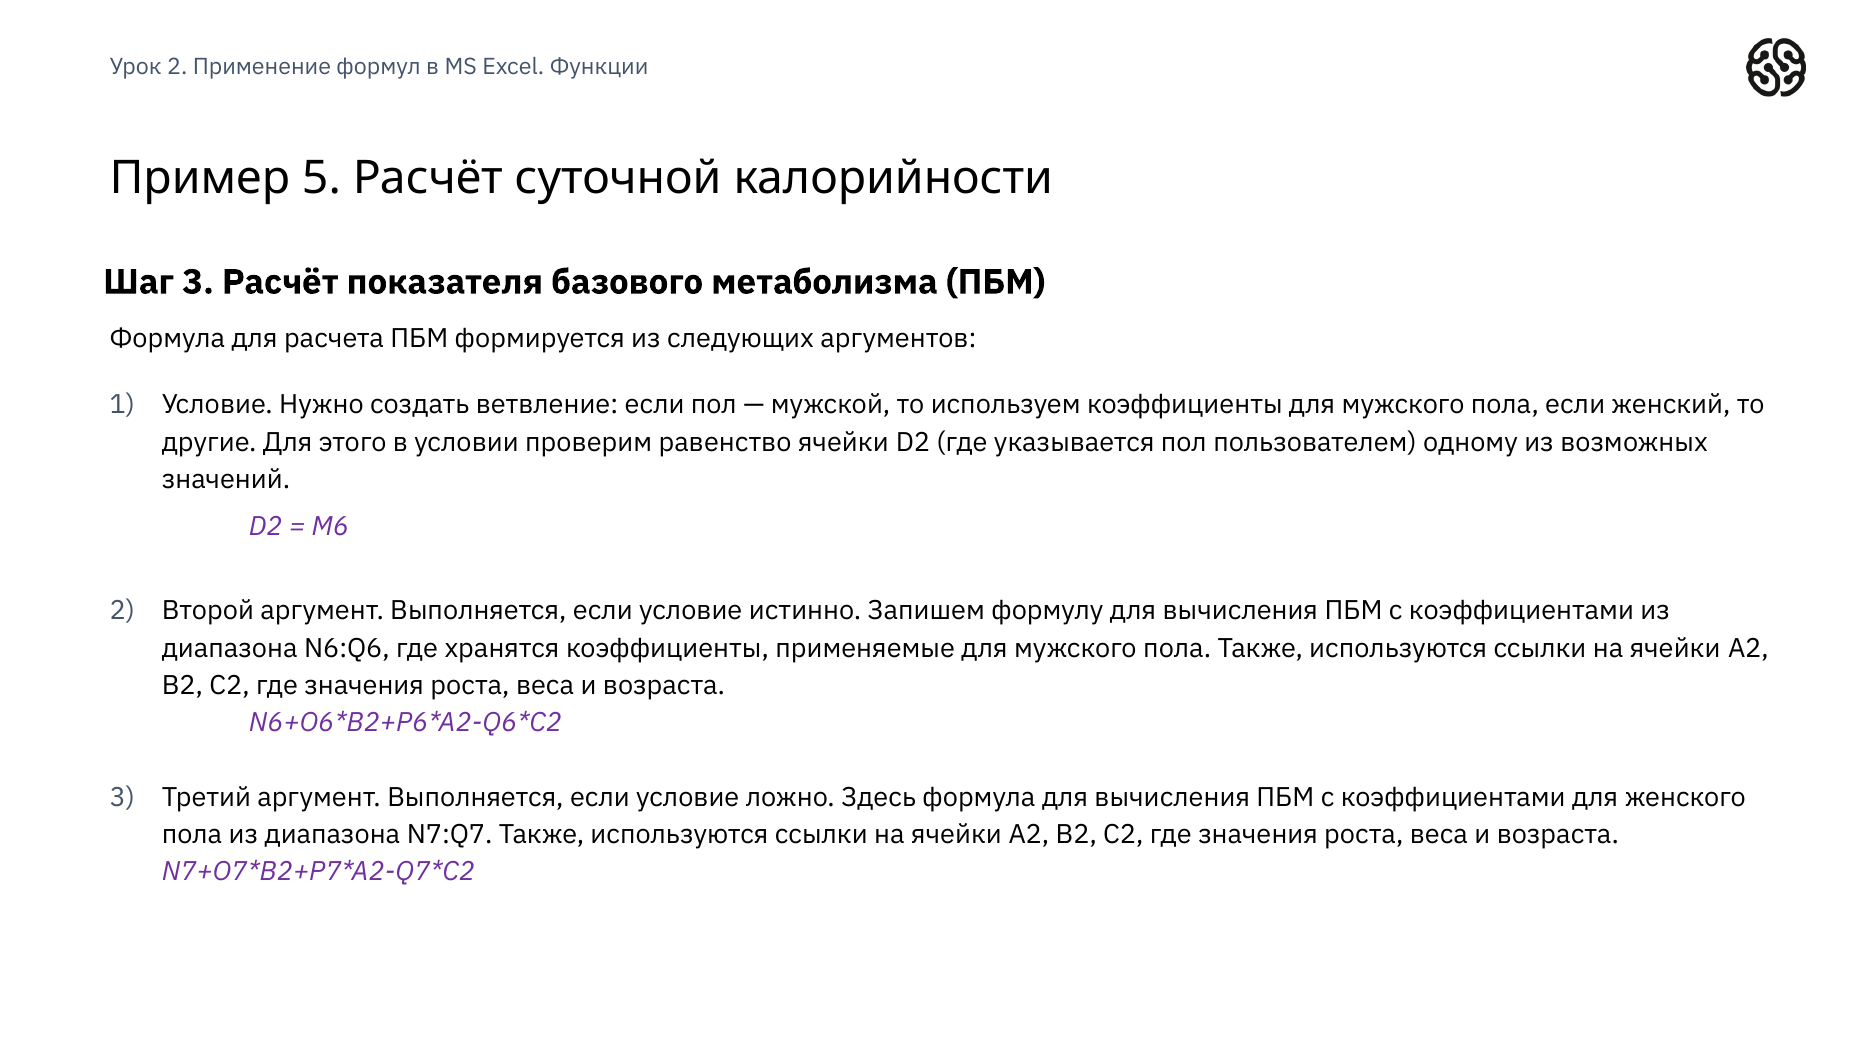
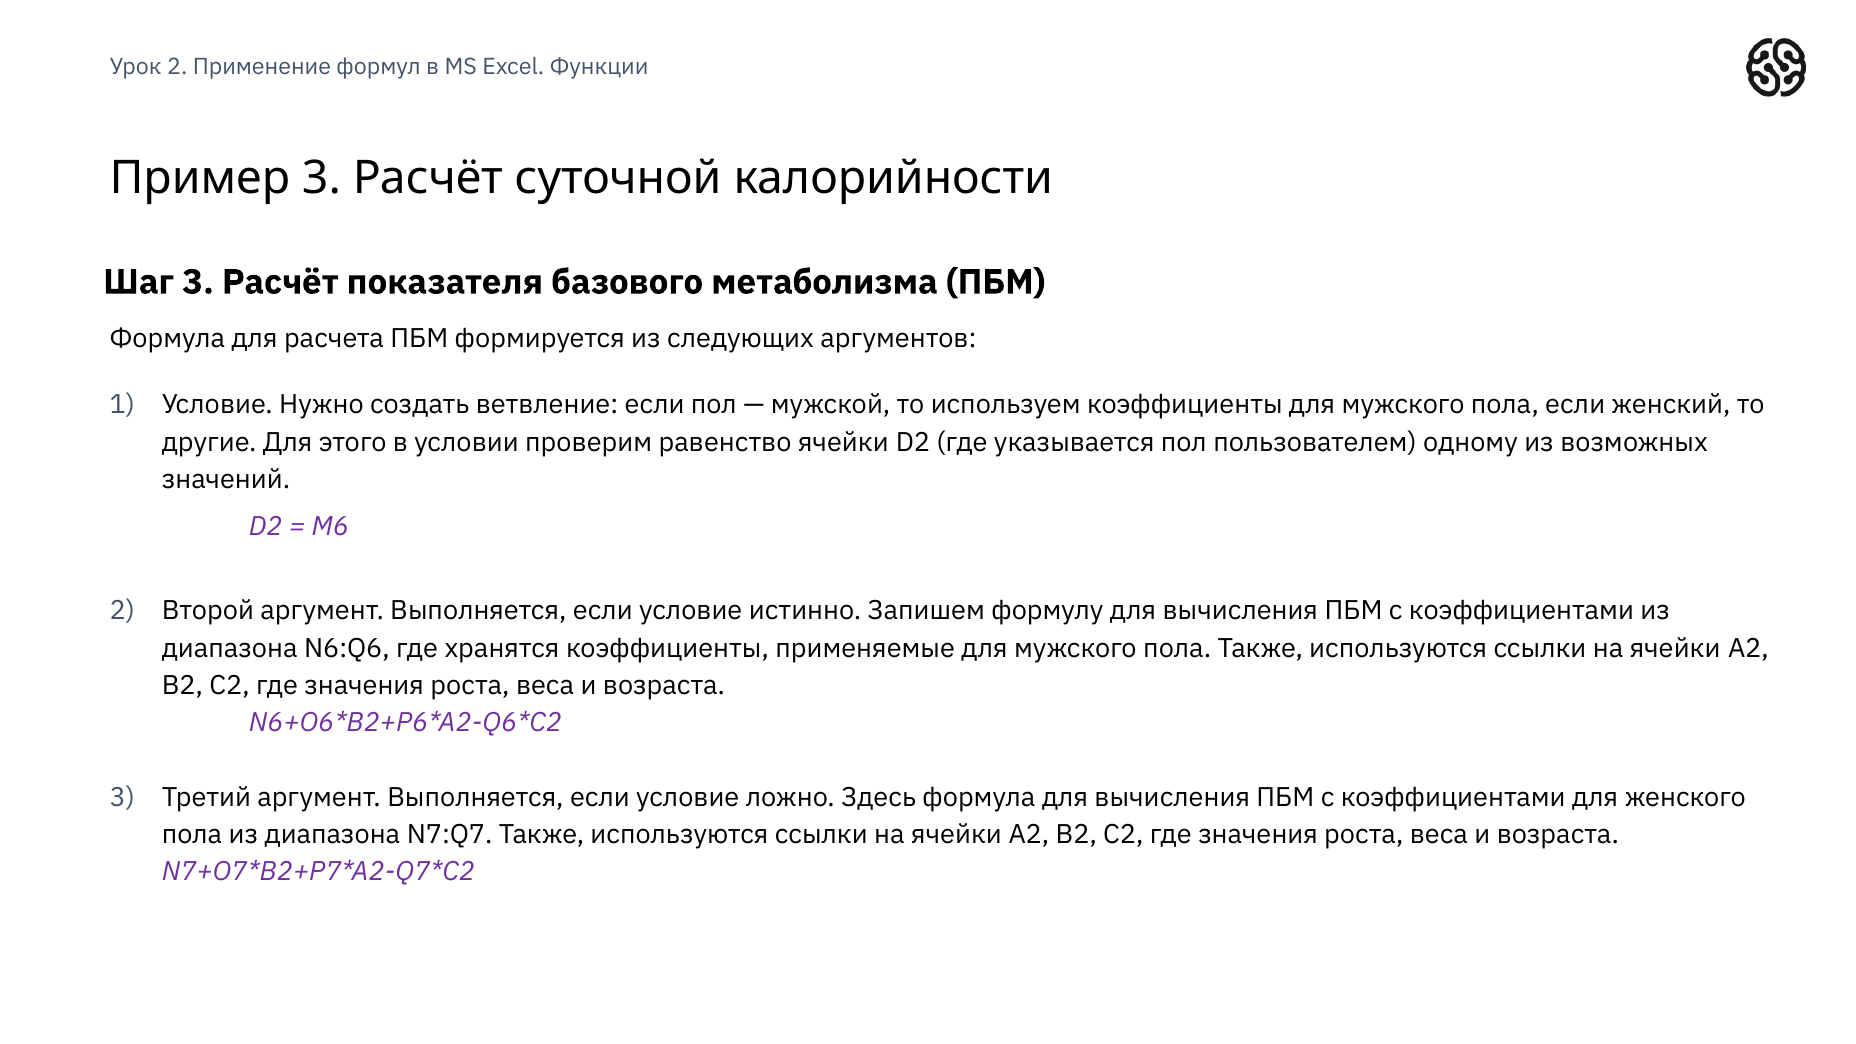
Пример 5: 5 -> 3 (321, 178)
